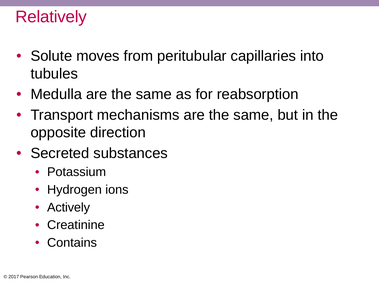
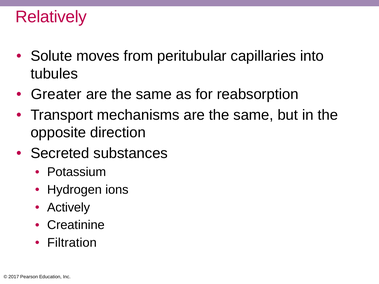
Medulla: Medulla -> Greater (56, 94)
Contains: Contains -> Filtration (72, 243)
